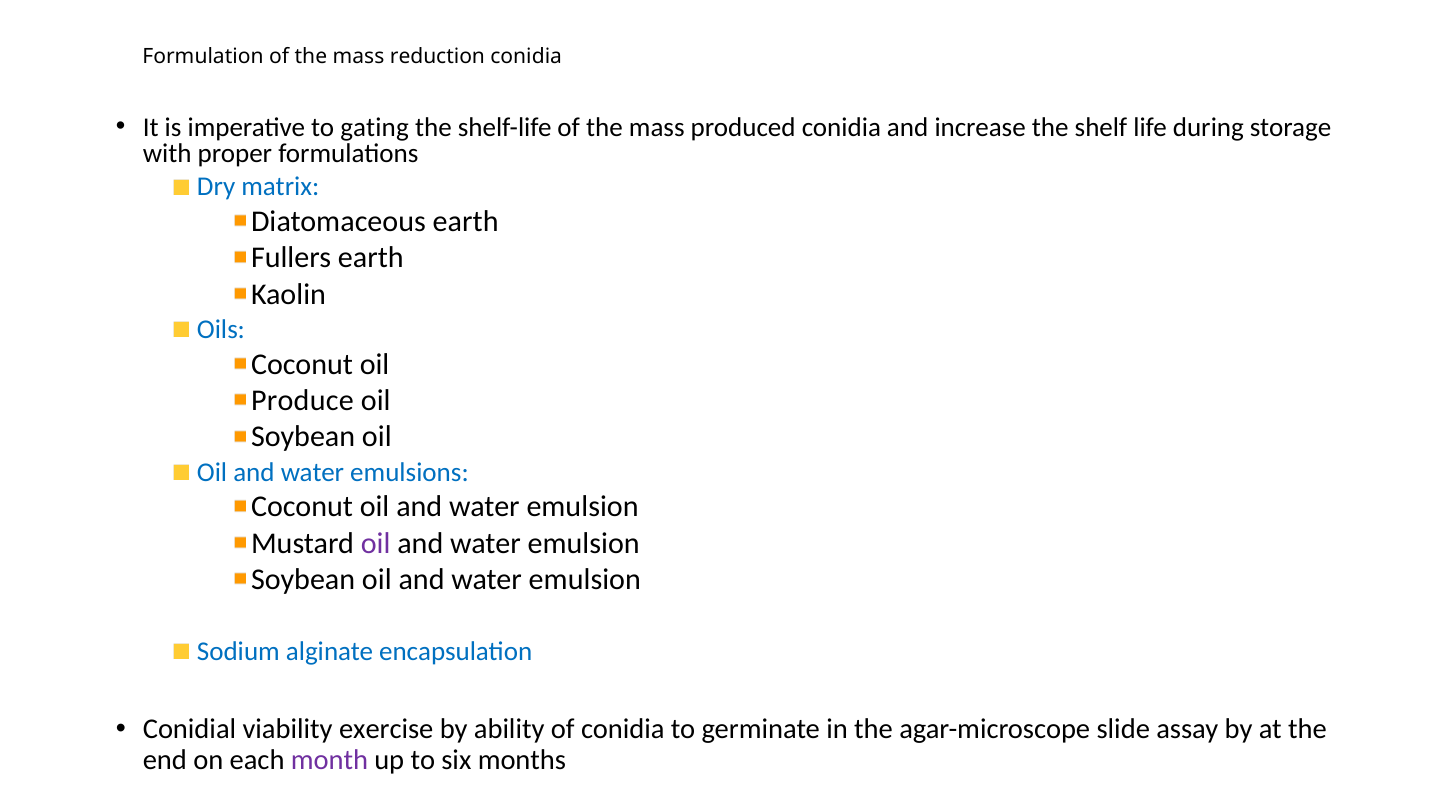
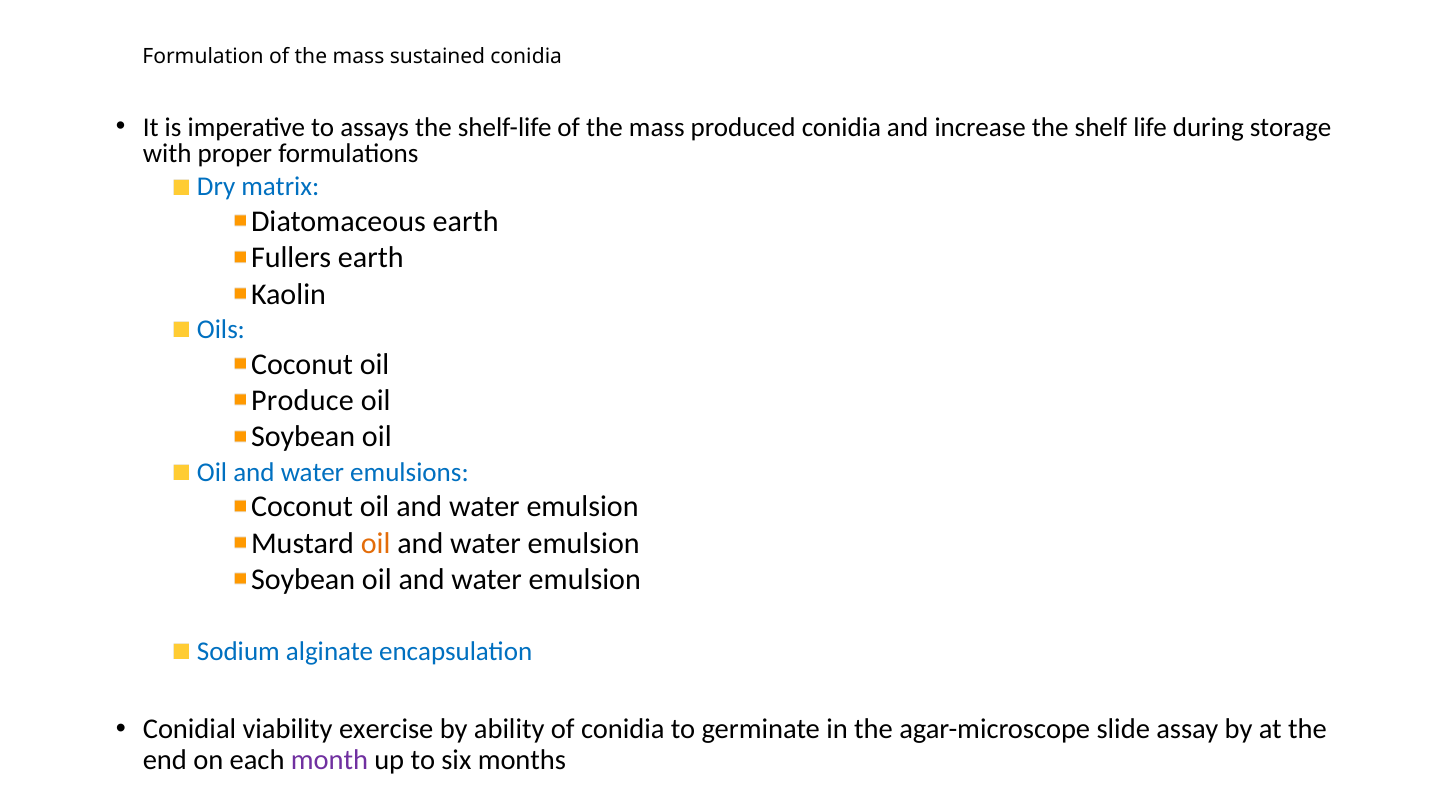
reduction: reduction -> sustained (437, 57)
gating: gating -> assays (375, 127)
oil colour: purple -> orange (376, 543)
